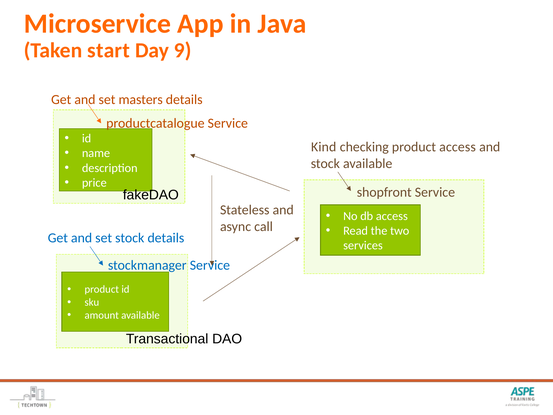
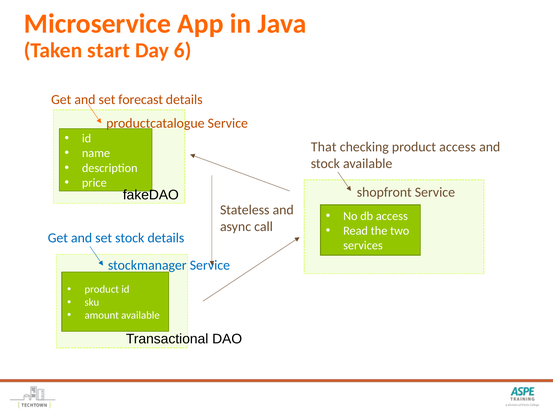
9: 9 -> 6 (183, 50)
masters: masters -> forecast (141, 99)
Kind: Kind -> That (324, 147)
